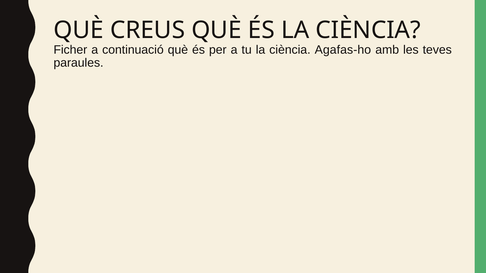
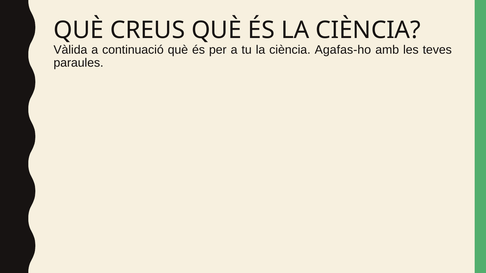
Ficher: Ficher -> Vàlida (70, 50)
